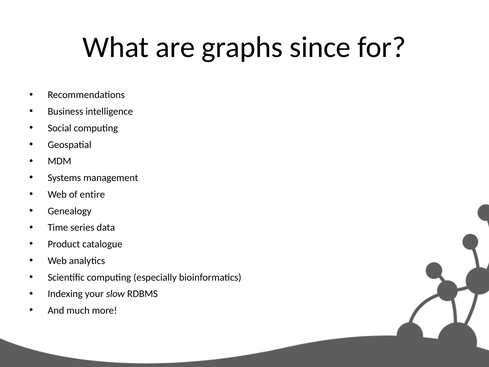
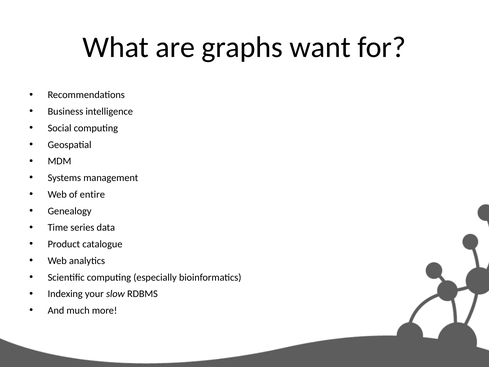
since: since -> want (320, 47)
